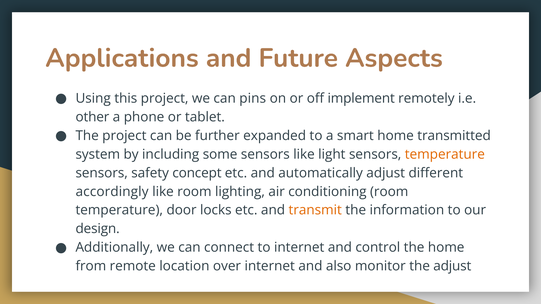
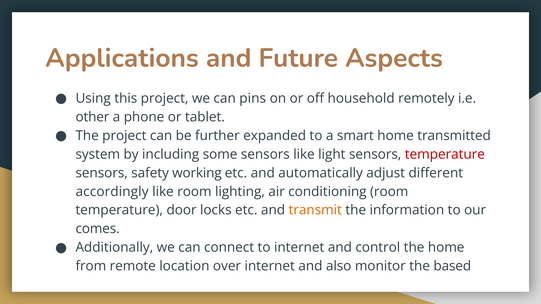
implement: implement -> household (361, 98)
temperature colour: orange -> red (445, 154)
concept: concept -> working (197, 173)
design: design -> comes (98, 229)
the adjust: adjust -> based (452, 266)
